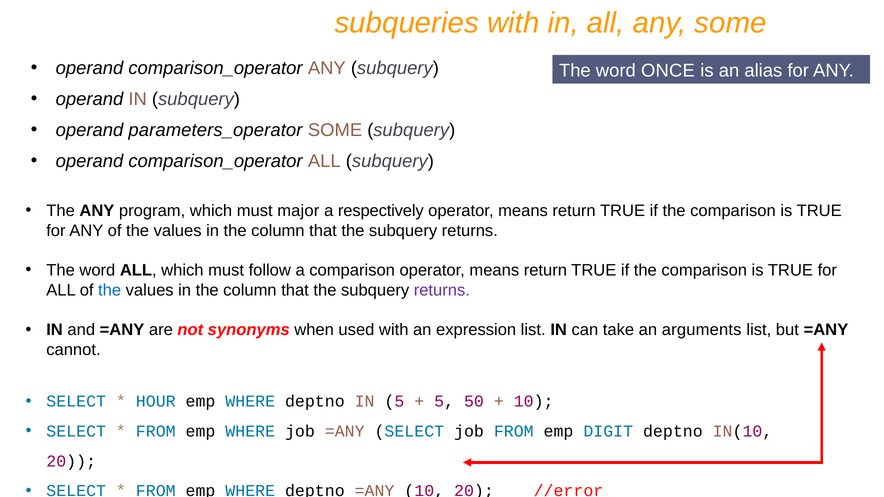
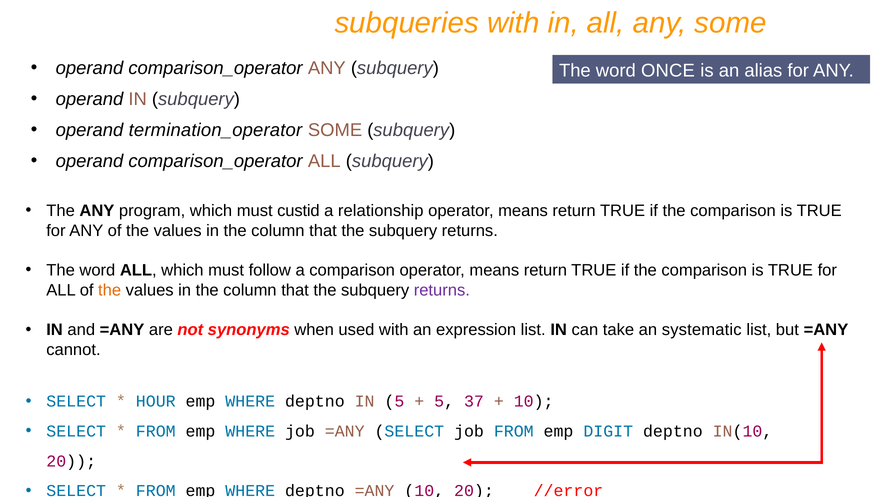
parameters_operator: parameters_operator -> termination_operator (215, 130)
major: major -> custid (298, 211)
respectively: respectively -> relationship (381, 211)
the colour: blue -> orange (110, 290)
arguments: arguments -> systematic (702, 330)
50: 50 -> 37 (474, 402)
